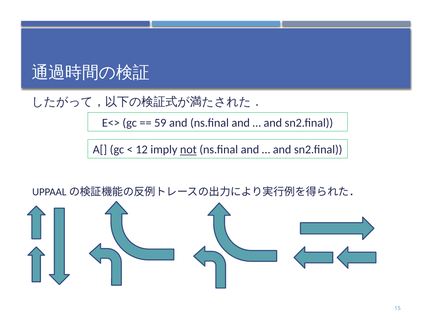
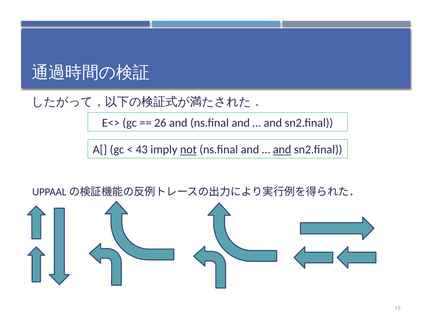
59: 59 -> 26 (160, 123)
12: 12 -> 43 (142, 150)
and underline: none -> present (282, 150)
